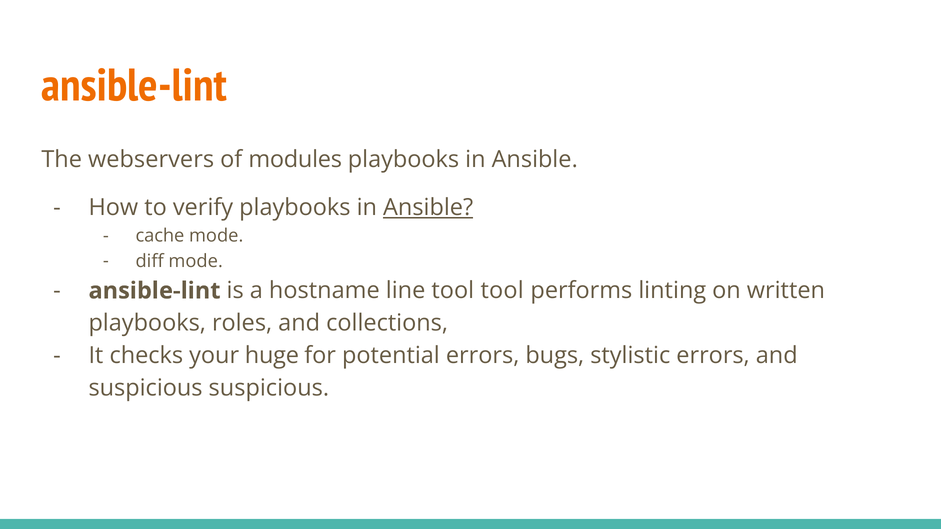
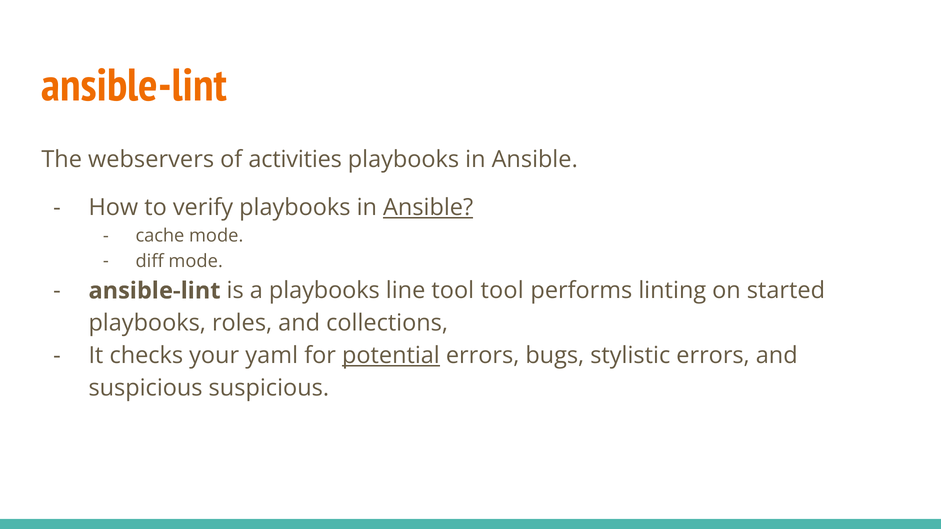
modules: modules -> activities (295, 160)
a hostname: hostname -> playbooks (324, 291)
written: written -> started (786, 291)
huge: huge -> yaml (272, 356)
potential underline: none -> present (391, 356)
